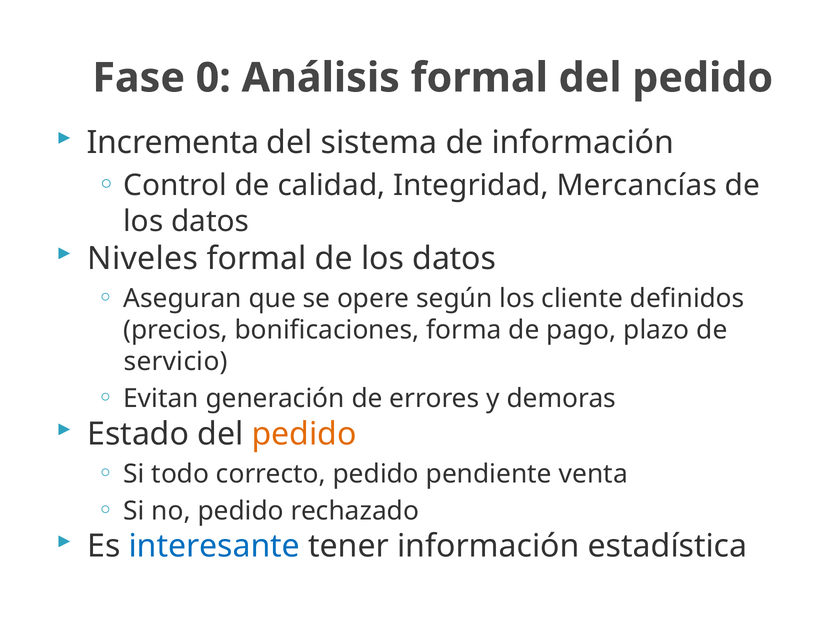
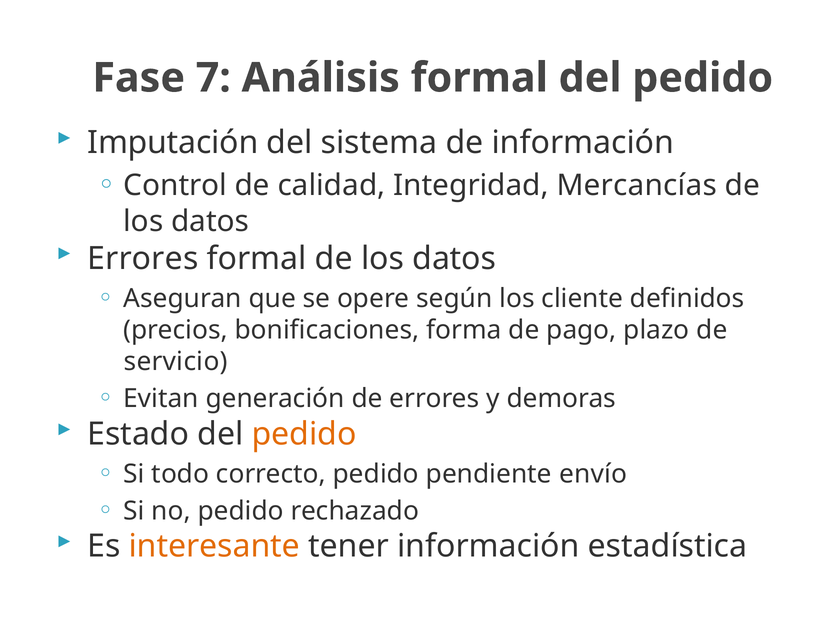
0: 0 -> 7 (213, 78)
Incrementa: Incrementa -> Imputación (173, 142)
Niveles: Niveles -> Errores (143, 258)
venta: venta -> envío (593, 474)
interesante colour: blue -> orange (214, 546)
